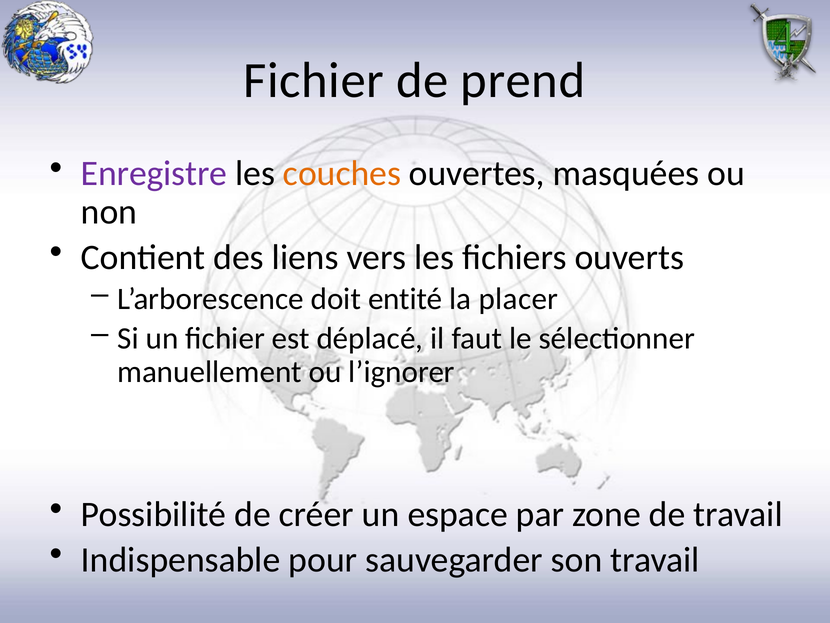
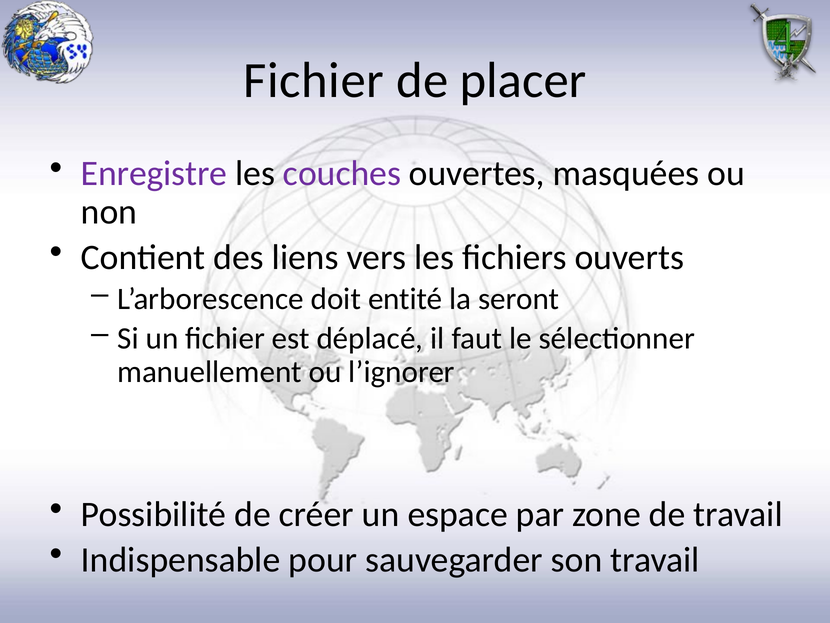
prend: prend -> placer (523, 80)
couches colour: orange -> purple (342, 173)
placer: placer -> seront (519, 299)
